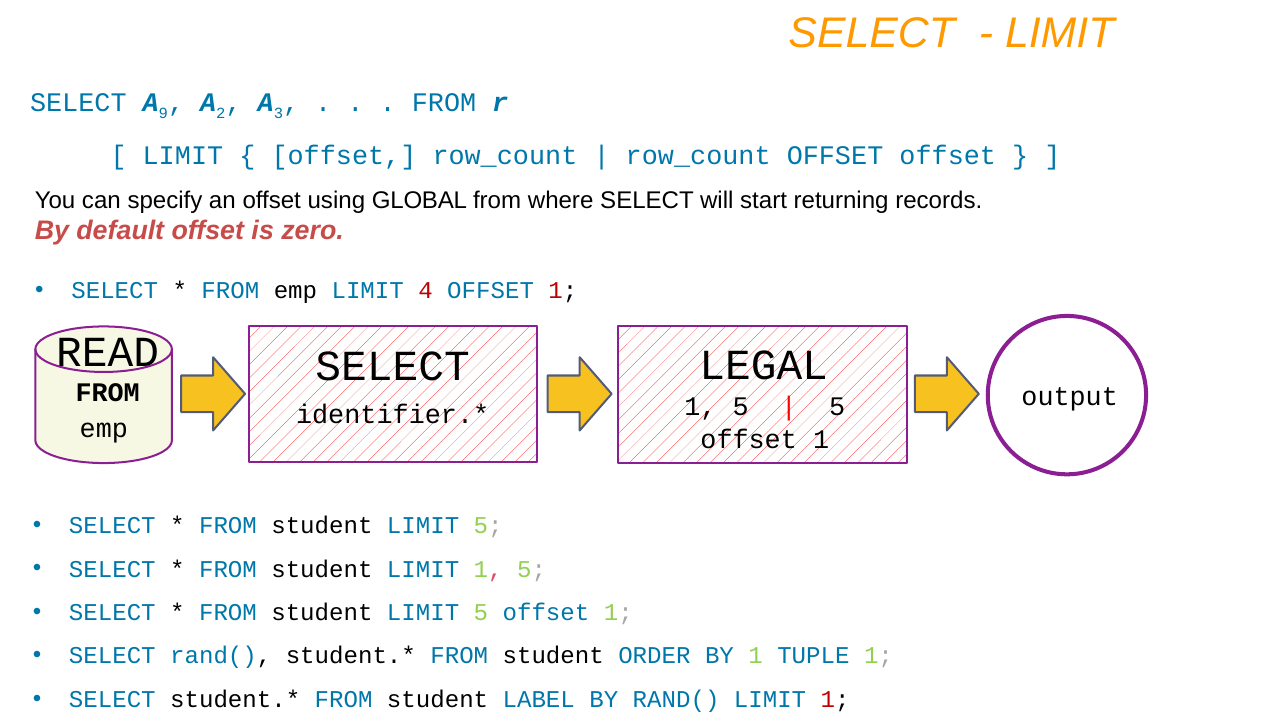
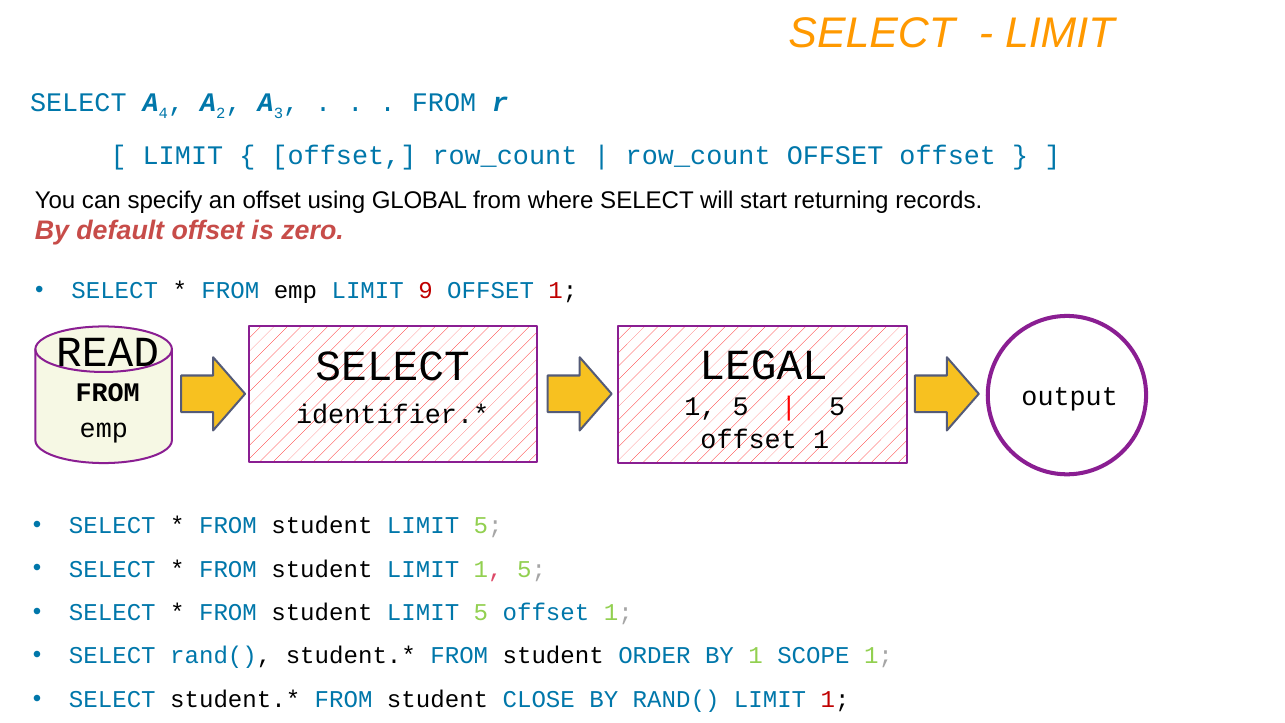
9: 9 -> 4 (163, 113)
4: 4 -> 9 (426, 291)
TUPLE: TUPLE -> SCOPE (813, 656)
LABEL: LABEL -> CLOSE (539, 699)
